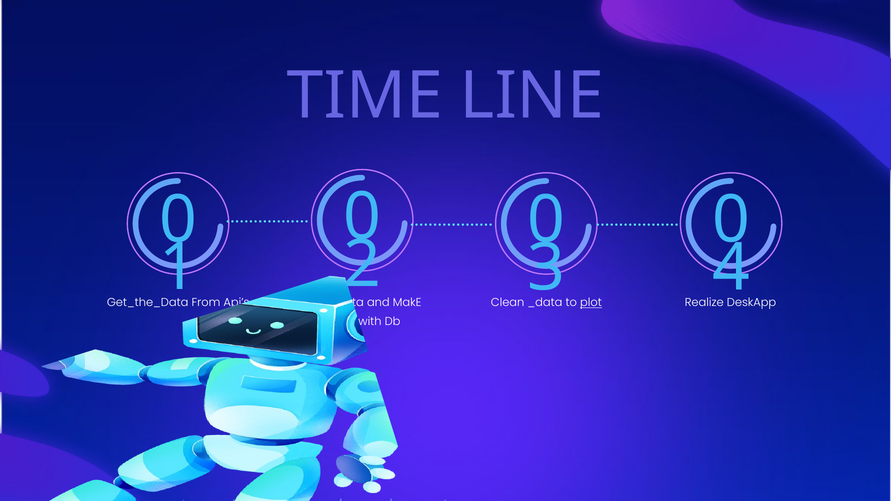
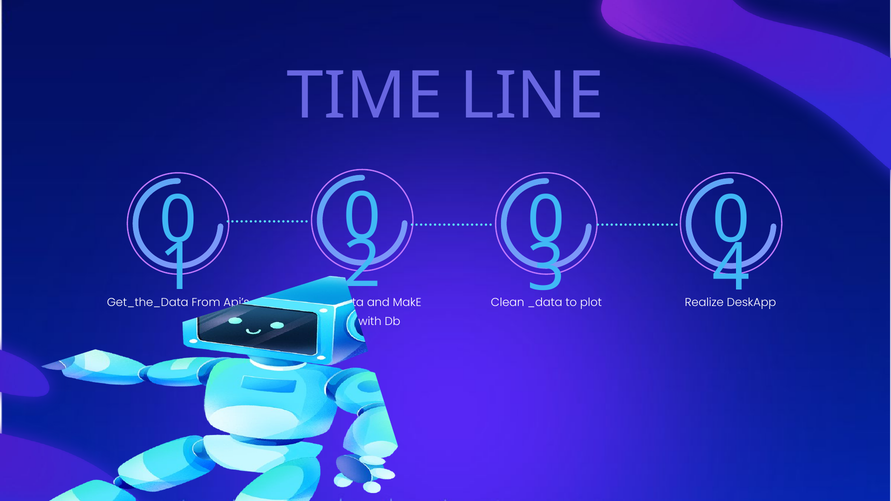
plot underline: present -> none (591, 303)
